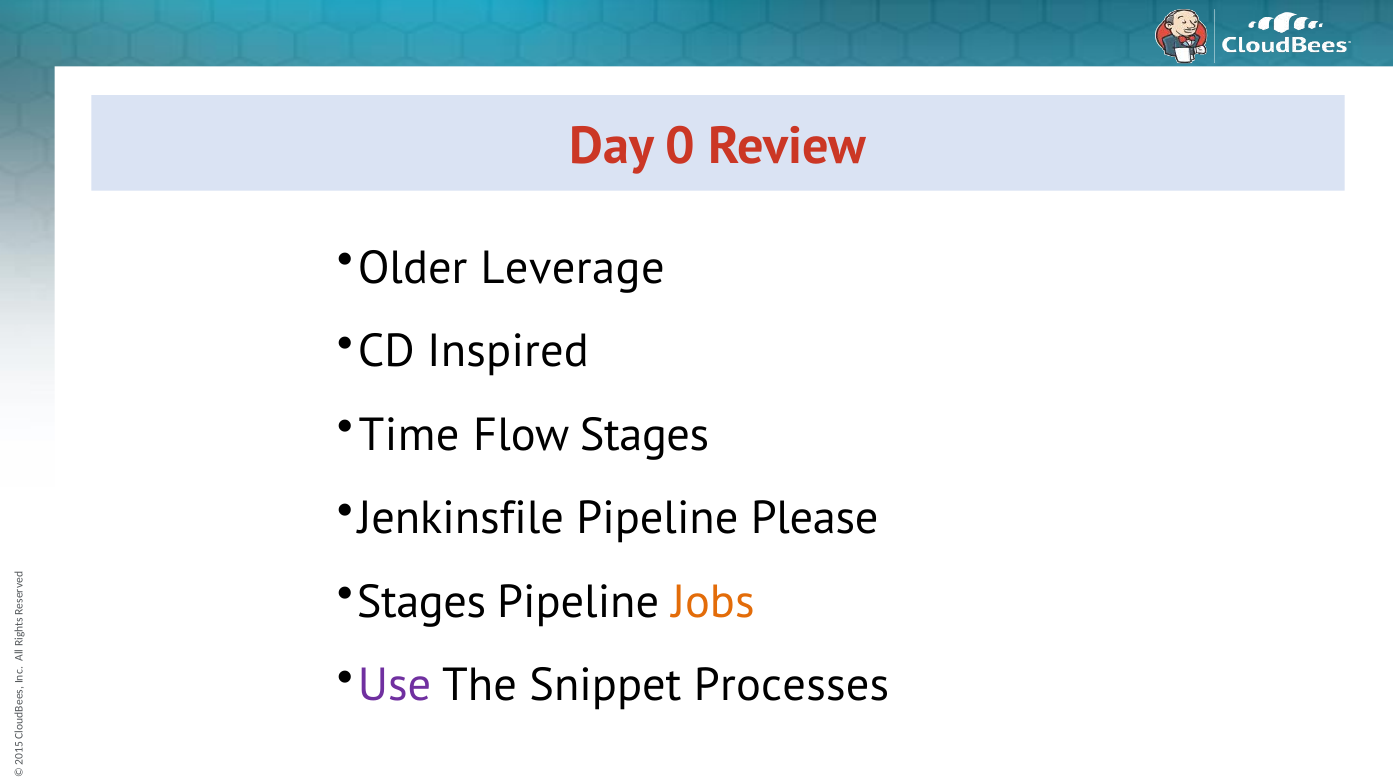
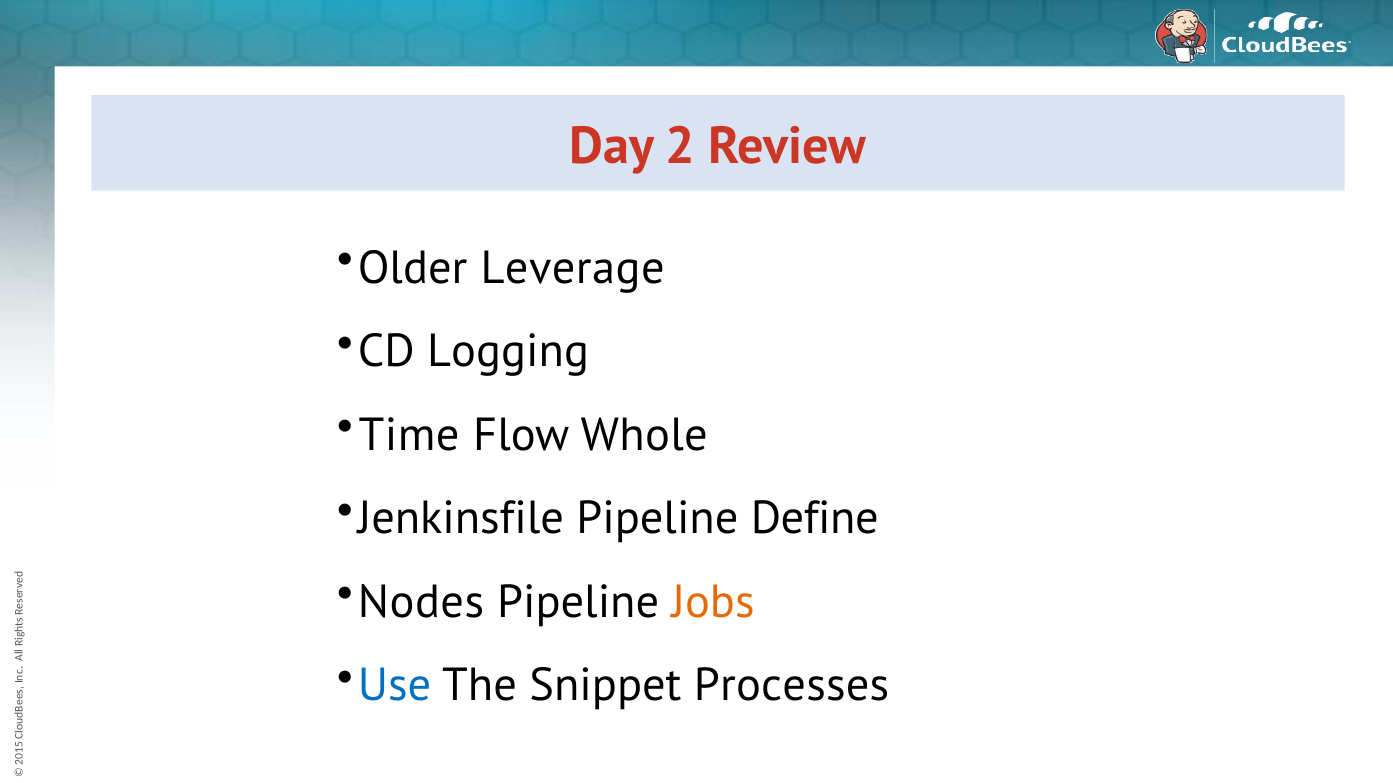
Day 0: 0 -> 2 (680, 147)
Inspired: Inspired -> Logging (508, 352)
Flow Stages: Stages -> Whole (644, 435)
Please: Please -> Define (815, 519)
Stages: Stages -> Nodes (421, 602)
Use colour: purple -> blue (394, 686)
